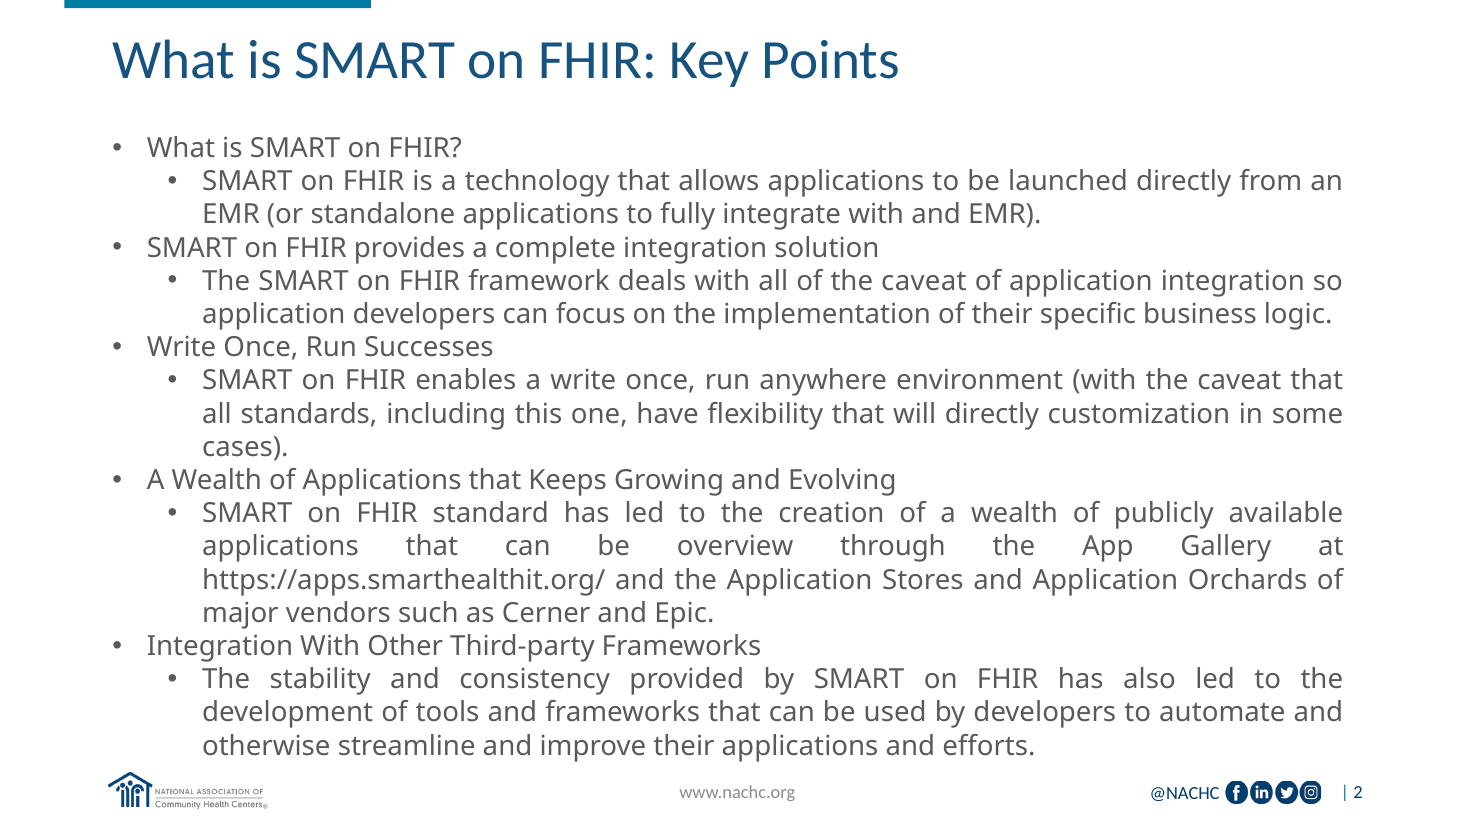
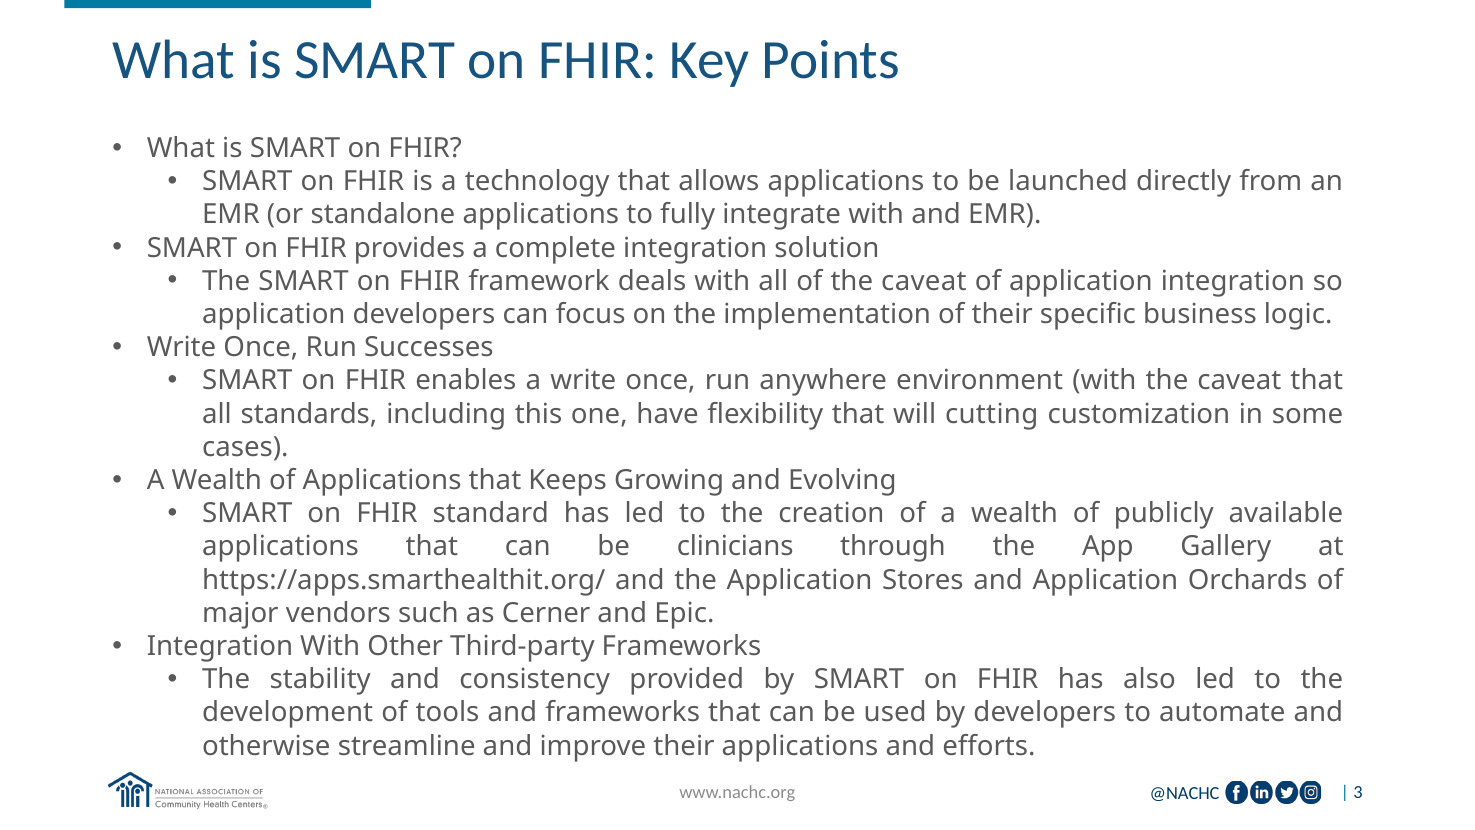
will directly: directly -> cutting (992, 414)
overview: overview -> clinicians (735, 547)
2: 2 -> 3 (1358, 792)
